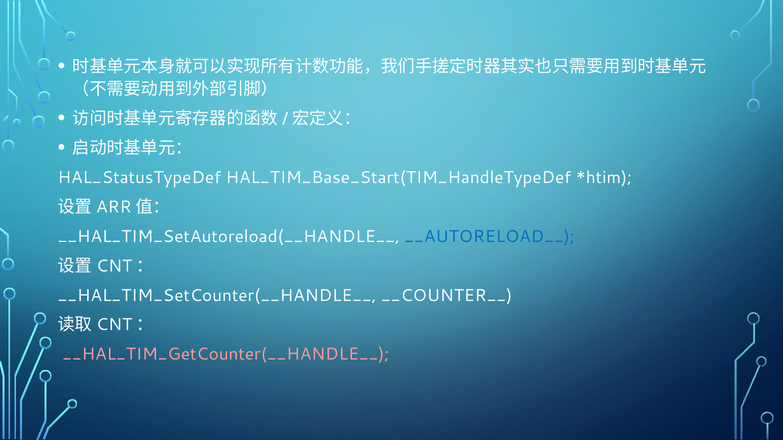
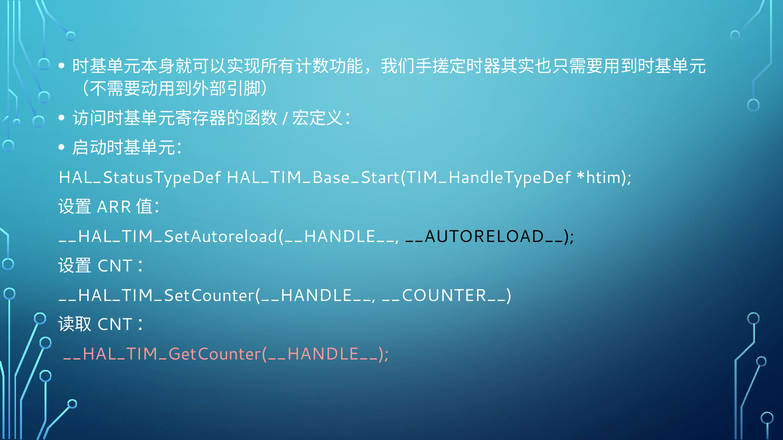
__AUTORELOAD__ colour: blue -> black (490, 237)
